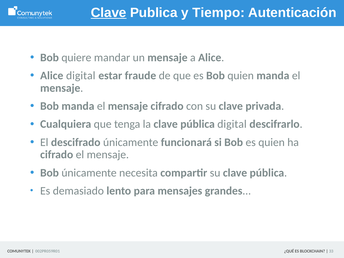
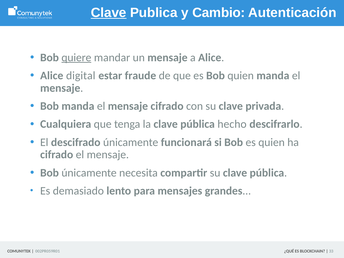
Tiempo: Tiempo -> Cambio (219, 13)
quiere underline: none -> present (76, 57)
pública digital: digital -> hecho (232, 124)
